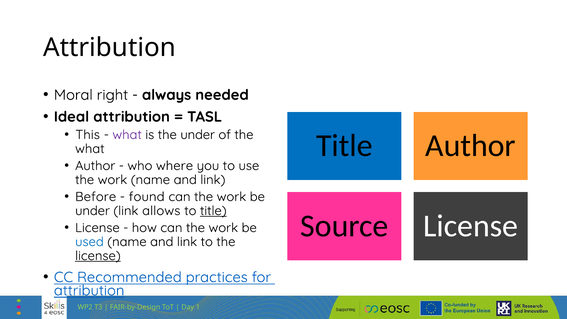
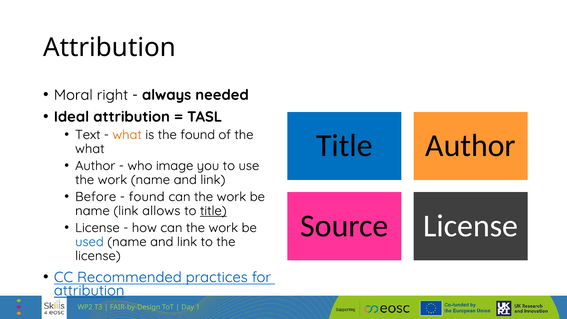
This: This -> Text (88, 135)
what colour: purple -> orange (127, 135)
the under: under -> found (198, 135)
where: where -> image (175, 166)
under: under -> name (92, 211)
license underline: present -> none (98, 256)
